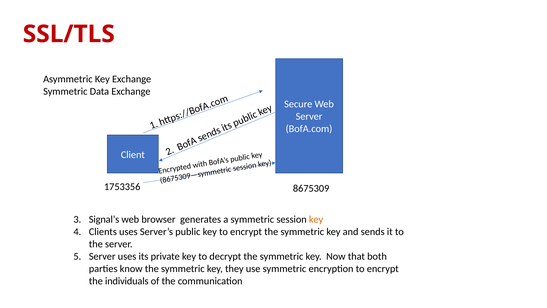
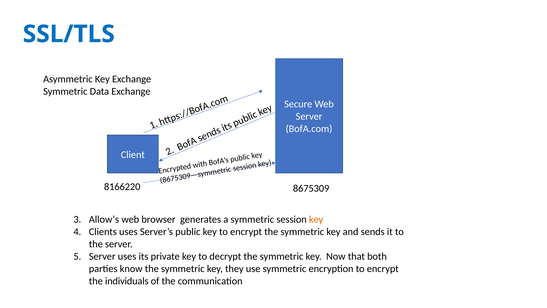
SSL/TLS colour: red -> blue (69, 34)
1753356: 1753356 -> 8166220 (122, 187)
Signal’s: Signal’s -> Allow’s (104, 219)
